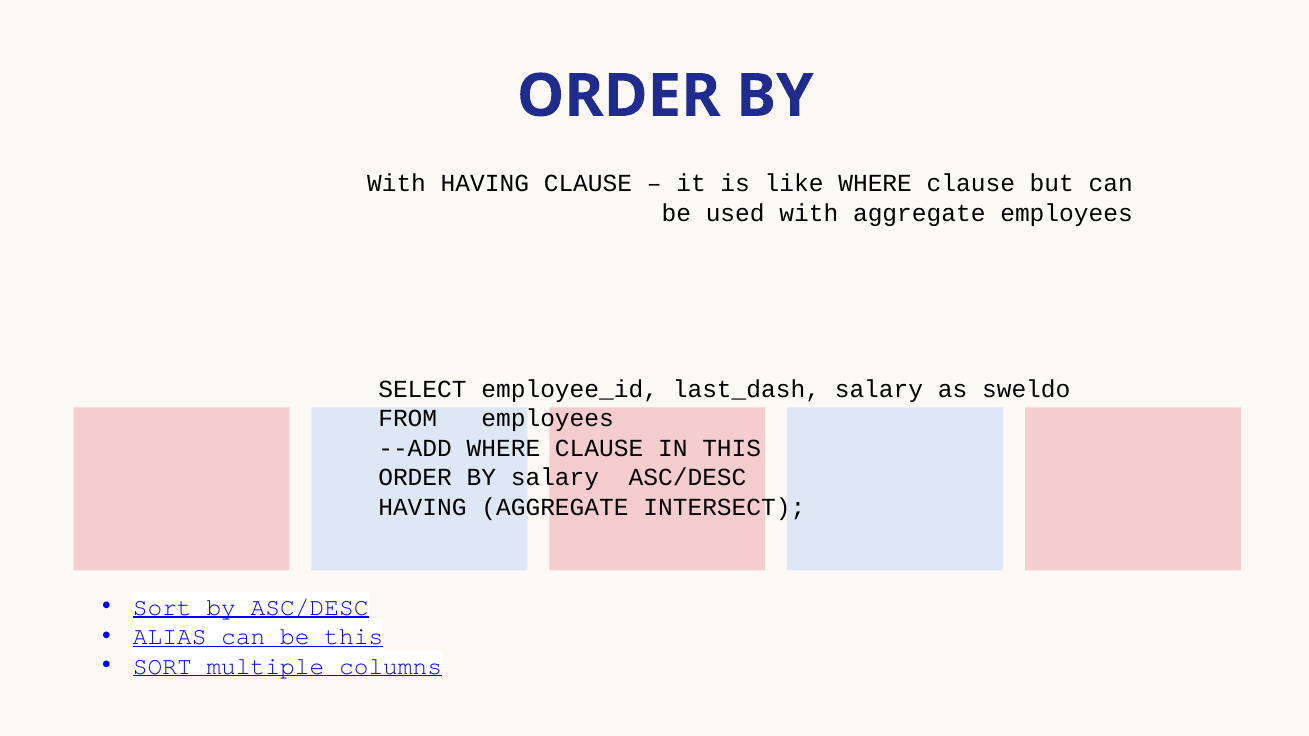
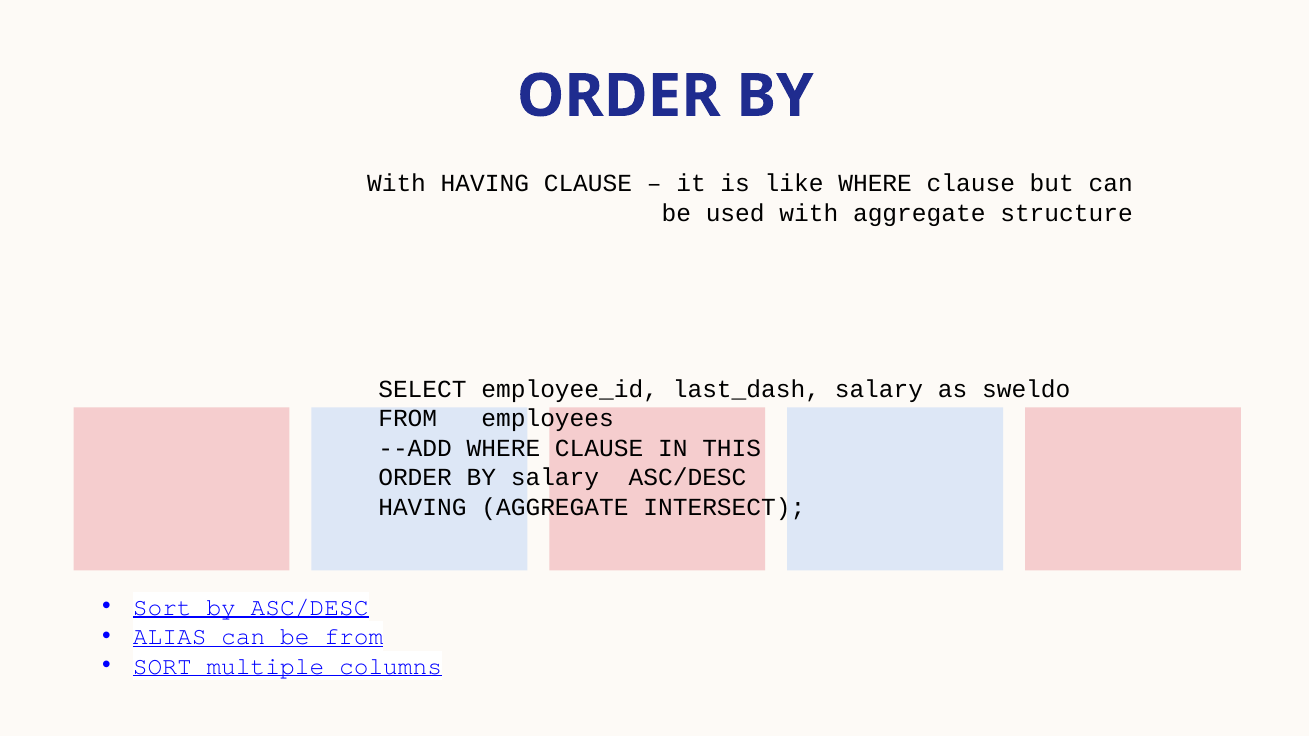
aggregate employees: employees -> structure (1067, 213)
be this: this -> from (354, 637)
